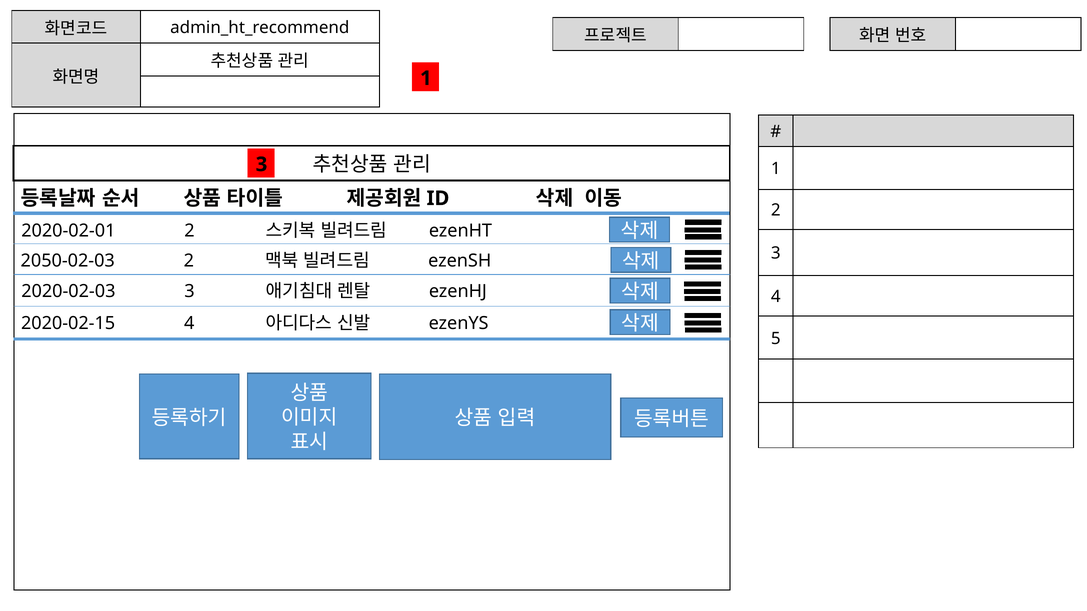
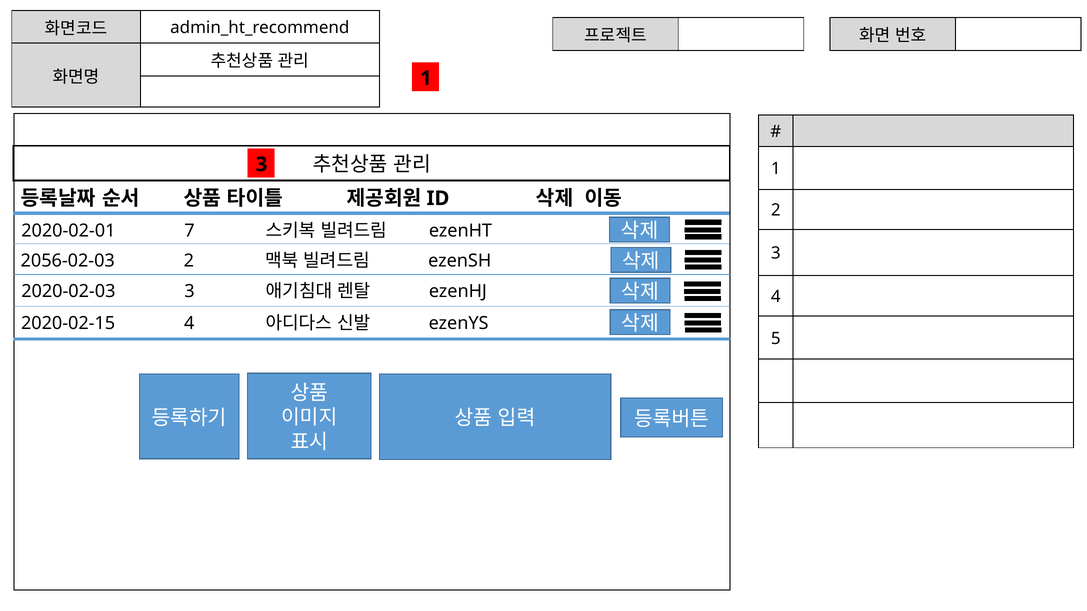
2020-02-01 2: 2 -> 7 (190, 231)
2050-02-03: 2050-02-03 -> 2056-02-03 (68, 261)
